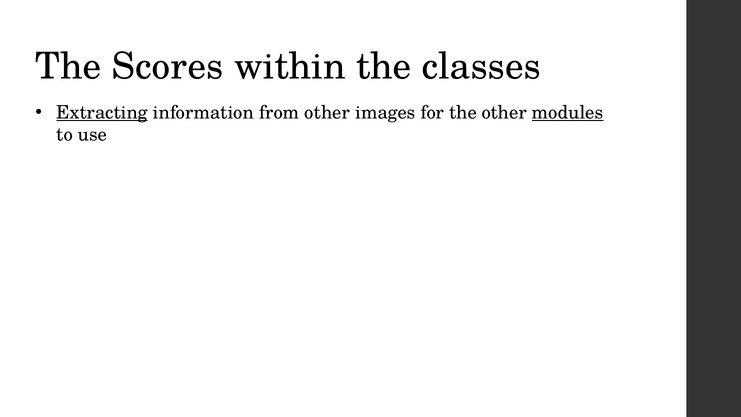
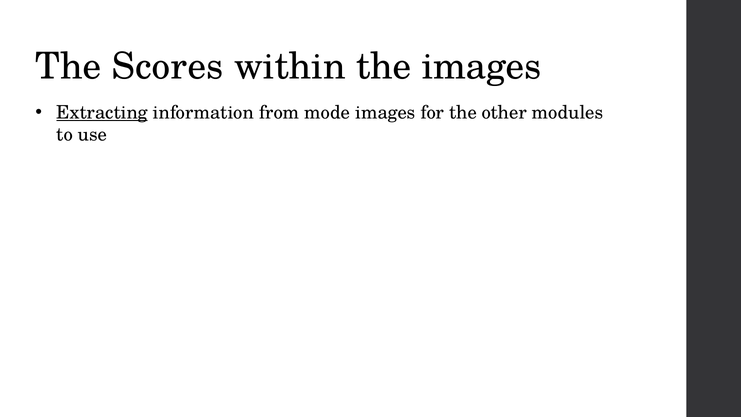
the classes: classes -> images (481, 66)
from other: other -> mode (327, 113)
modules underline: present -> none (568, 113)
